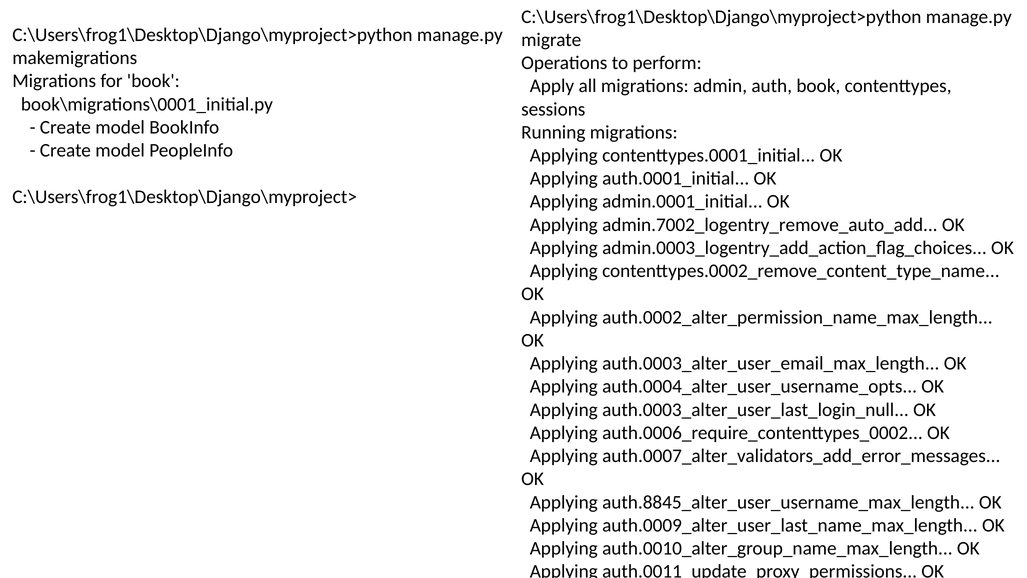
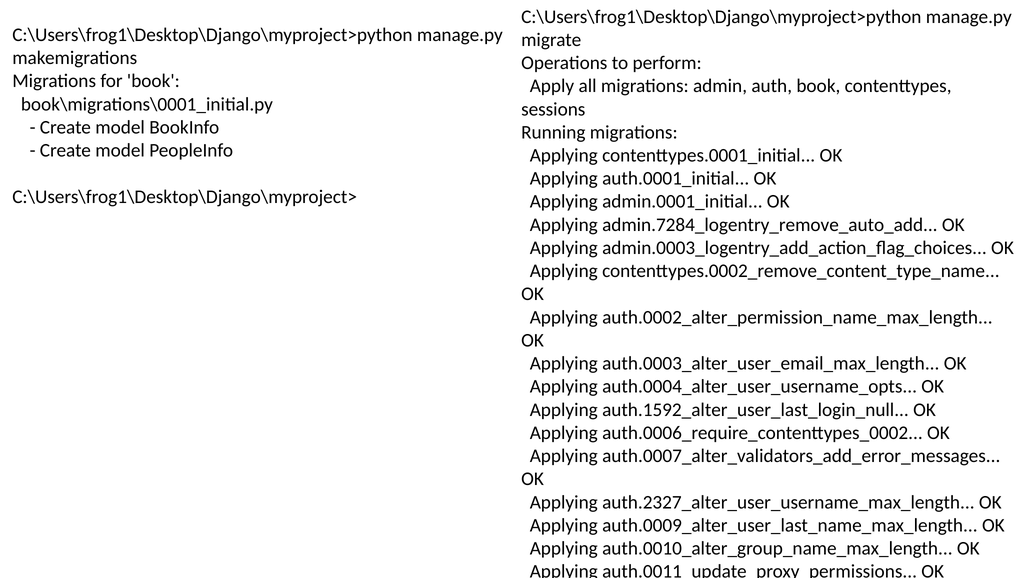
admin.7002_logentry_remove_auto_add: admin.7002_logentry_remove_auto_add -> admin.7284_logentry_remove_auto_add (770, 225)
auth.0003_alter_user_last_login_null: auth.0003_alter_user_last_login_null -> auth.1592_alter_user_last_login_null (755, 409)
auth.8845_alter_user_username_max_length: auth.8845_alter_user_username_max_length -> auth.2327_alter_user_username_max_length (788, 502)
